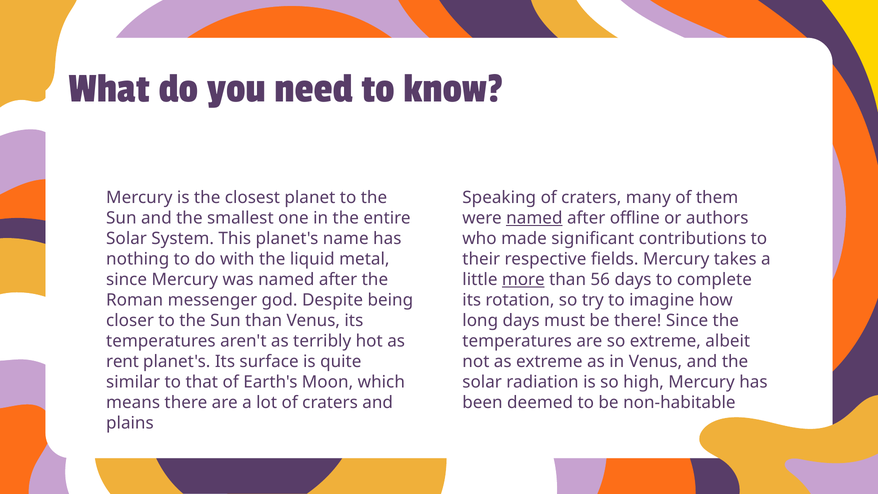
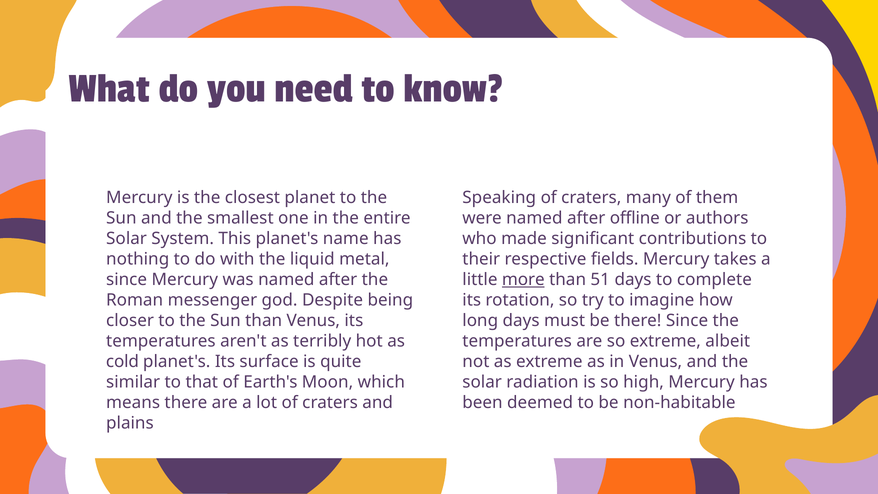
named underline: present -> none (534, 218)
56: 56 -> 51 (600, 280)
rent: rent -> cold (122, 362)
